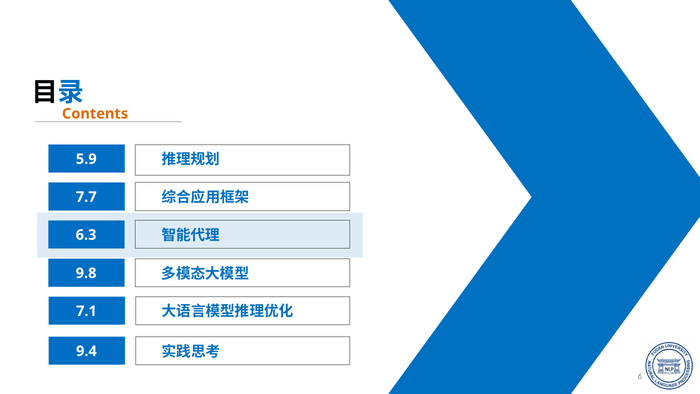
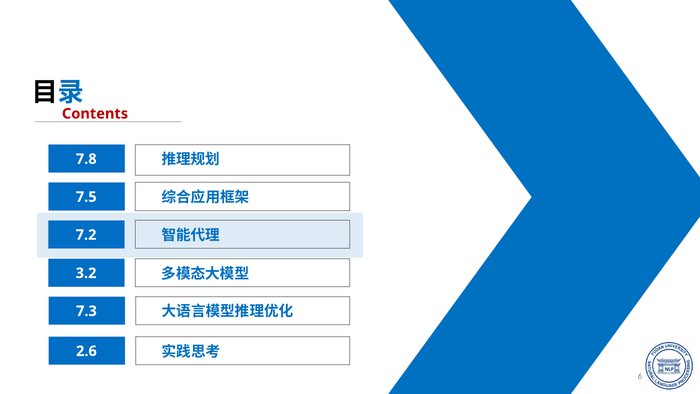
Contents colour: orange -> red (95, 114)
5.9: 5.9 -> 7.8 (86, 159)
7.7: 7.7 -> 7.5 (86, 197)
6.3: 6.3 -> 7.2 (86, 235)
9.8: 9.8 -> 3.2 (86, 273)
7.1: 7.1 -> 7.3 (86, 311)
9.4: 9.4 -> 2.6 (86, 351)
